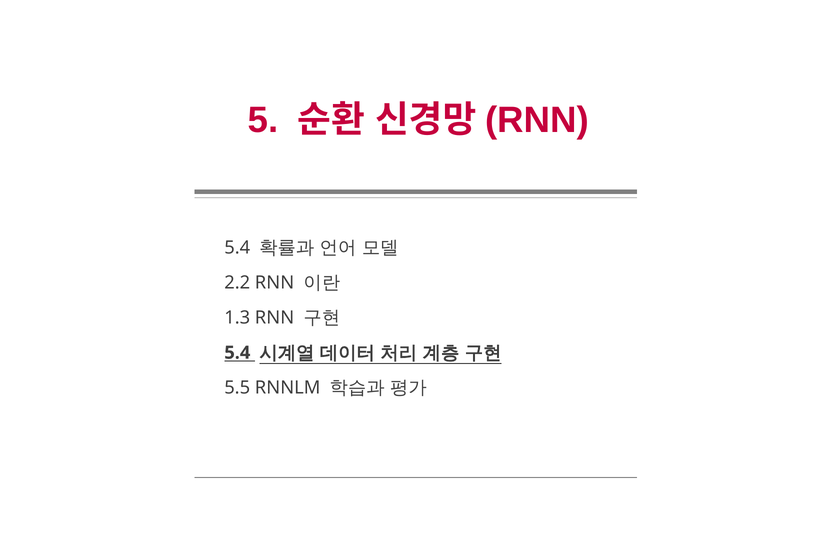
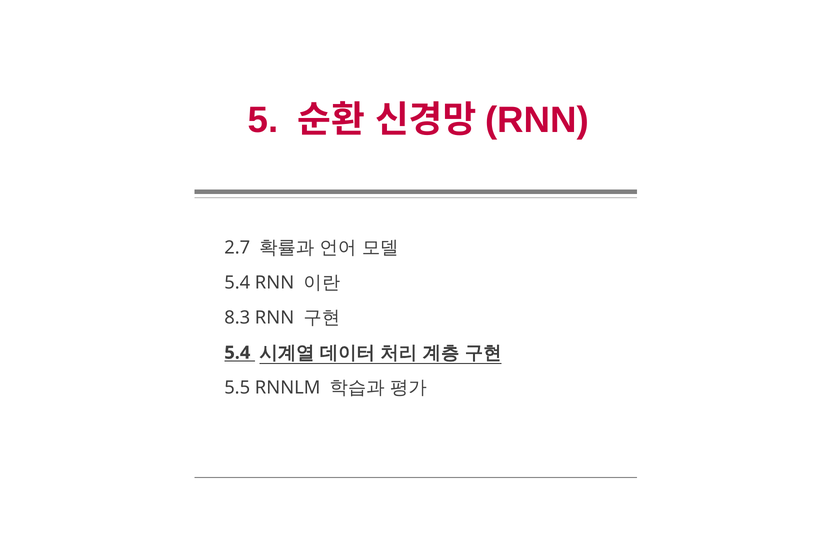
5.4: 5.4 -> 2.7 (237, 248)
2.2: 2.2 -> 5.4 (237, 283)
1.3: 1.3 -> 8.3 (237, 318)
